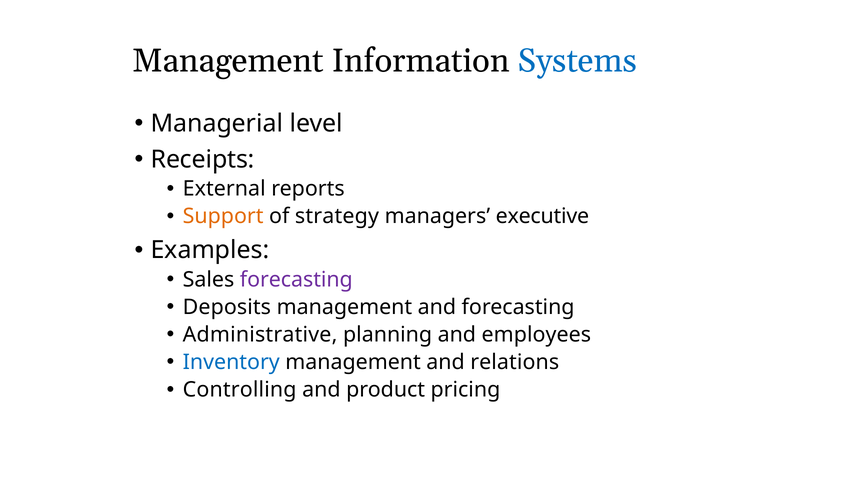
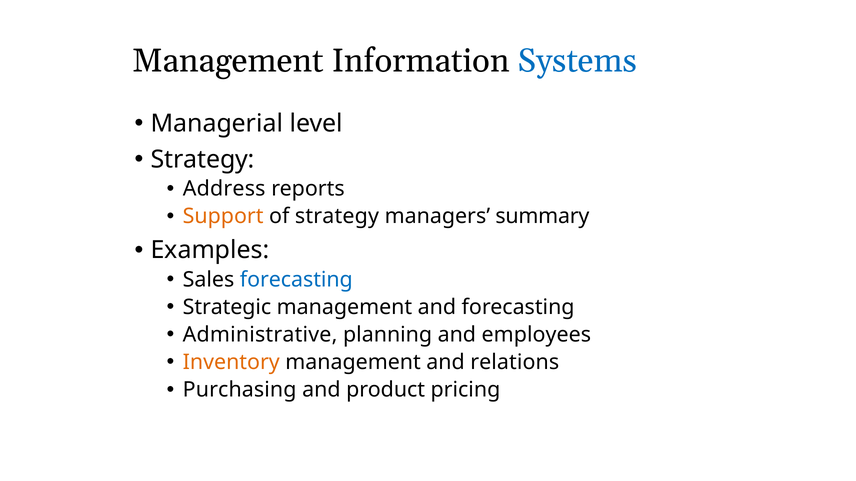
Receipts: Receipts -> Strategy (203, 160)
External: External -> Address (224, 189)
executive: executive -> summary (542, 217)
forecasting colour: purple -> blue (296, 280)
Deposits: Deposits -> Strategic (227, 308)
Inventory colour: blue -> orange (231, 363)
Controlling: Controlling -> Purchasing (240, 390)
